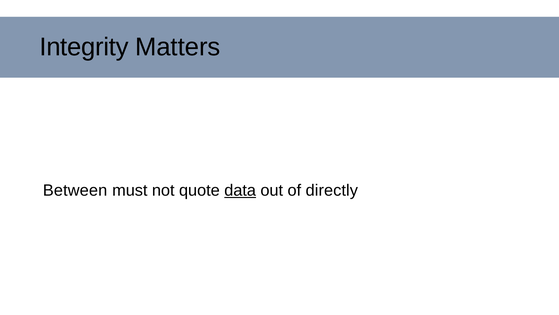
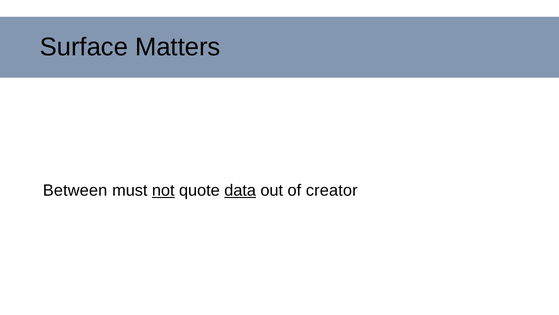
Integrity: Integrity -> Surface (84, 47)
not underline: none -> present (163, 190)
directly: directly -> creator (332, 190)
